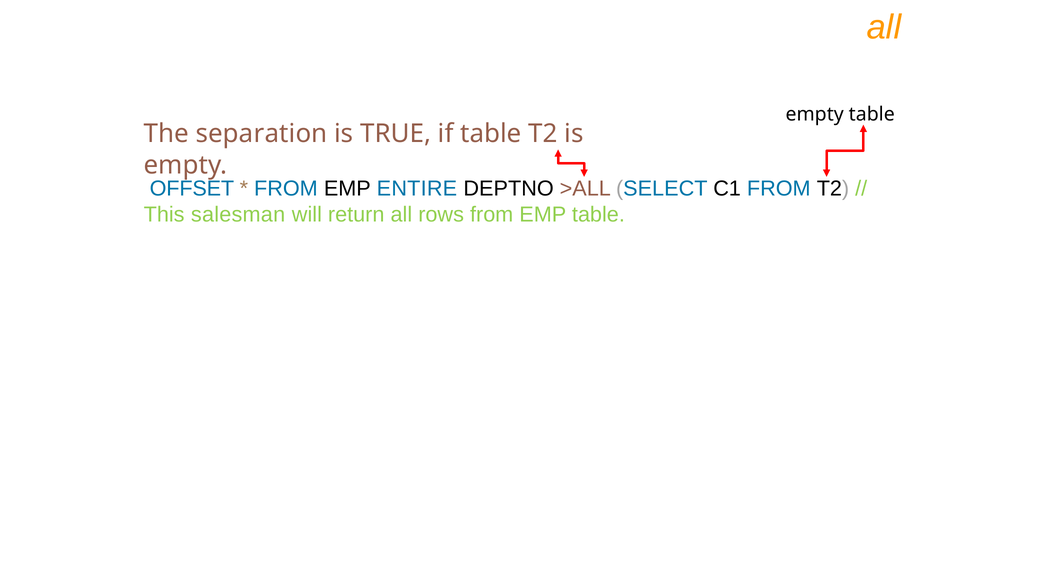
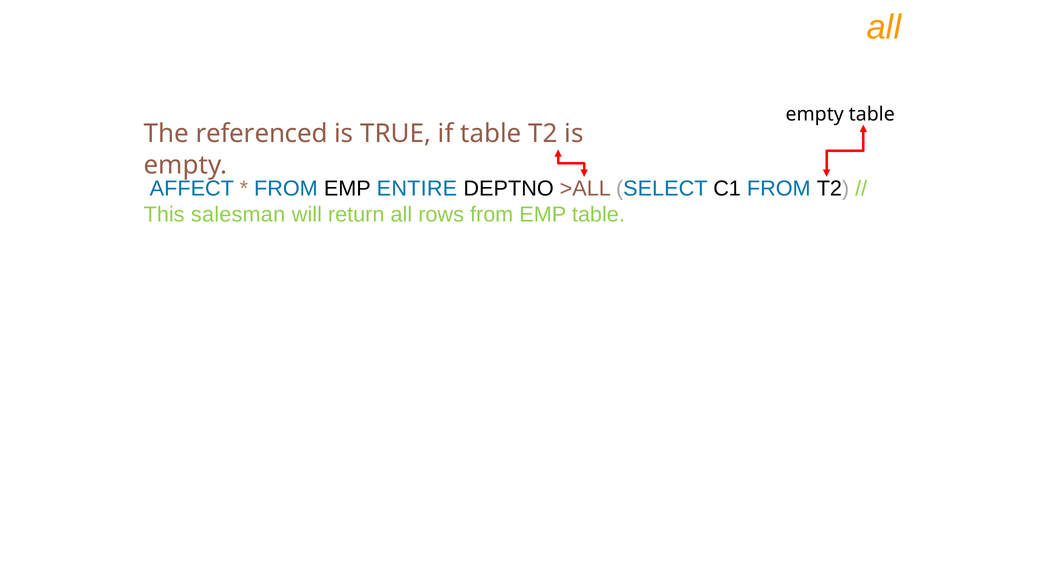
separation: separation -> referenced (262, 134)
OFFSET: OFFSET -> AFFECT (192, 188)
